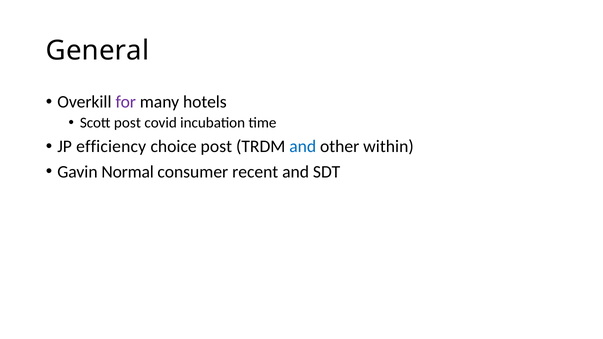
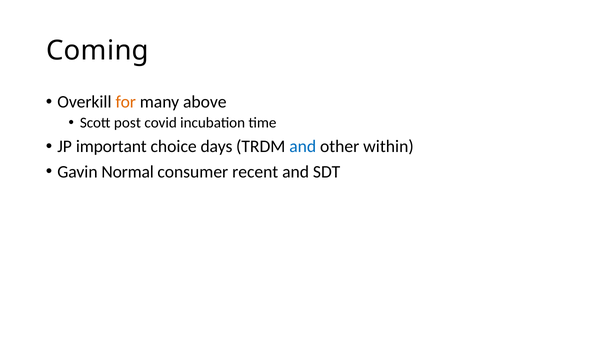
General: General -> Coming (98, 51)
for colour: purple -> orange (126, 102)
hotels: hotels -> above (205, 102)
efficiency: efficiency -> important (111, 147)
choice post: post -> days (216, 147)
